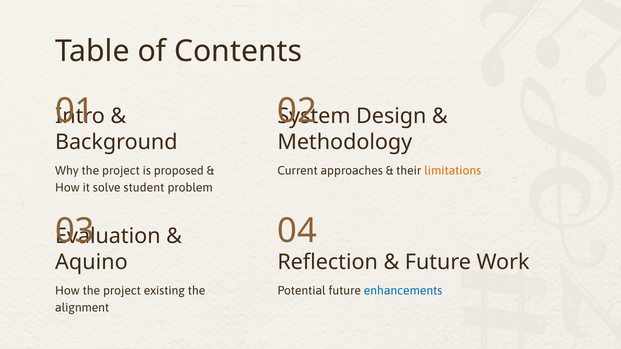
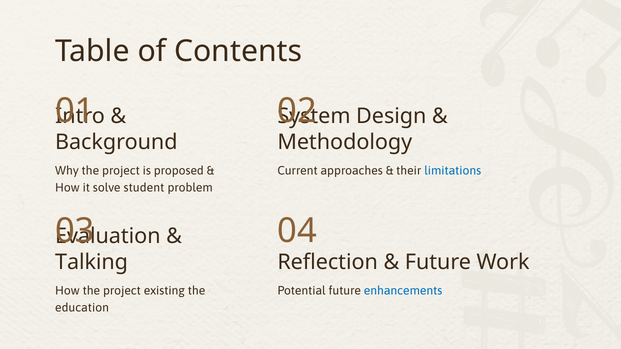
limitations colour: orange -> blue (453, 171)
Aquino: Aquino -> Talking (92, 262)
alignment: alignment -> education (82, 308)
